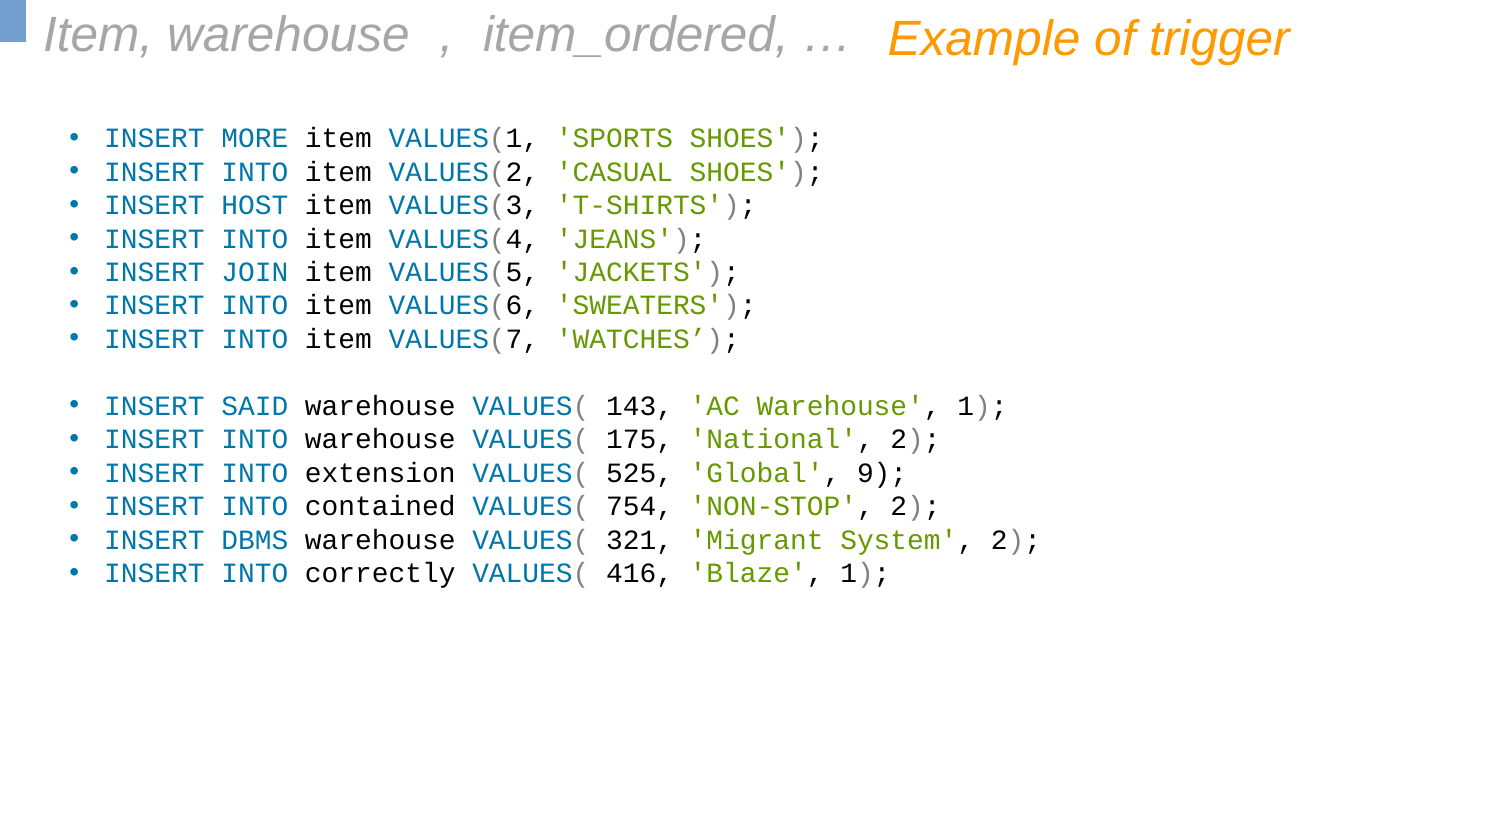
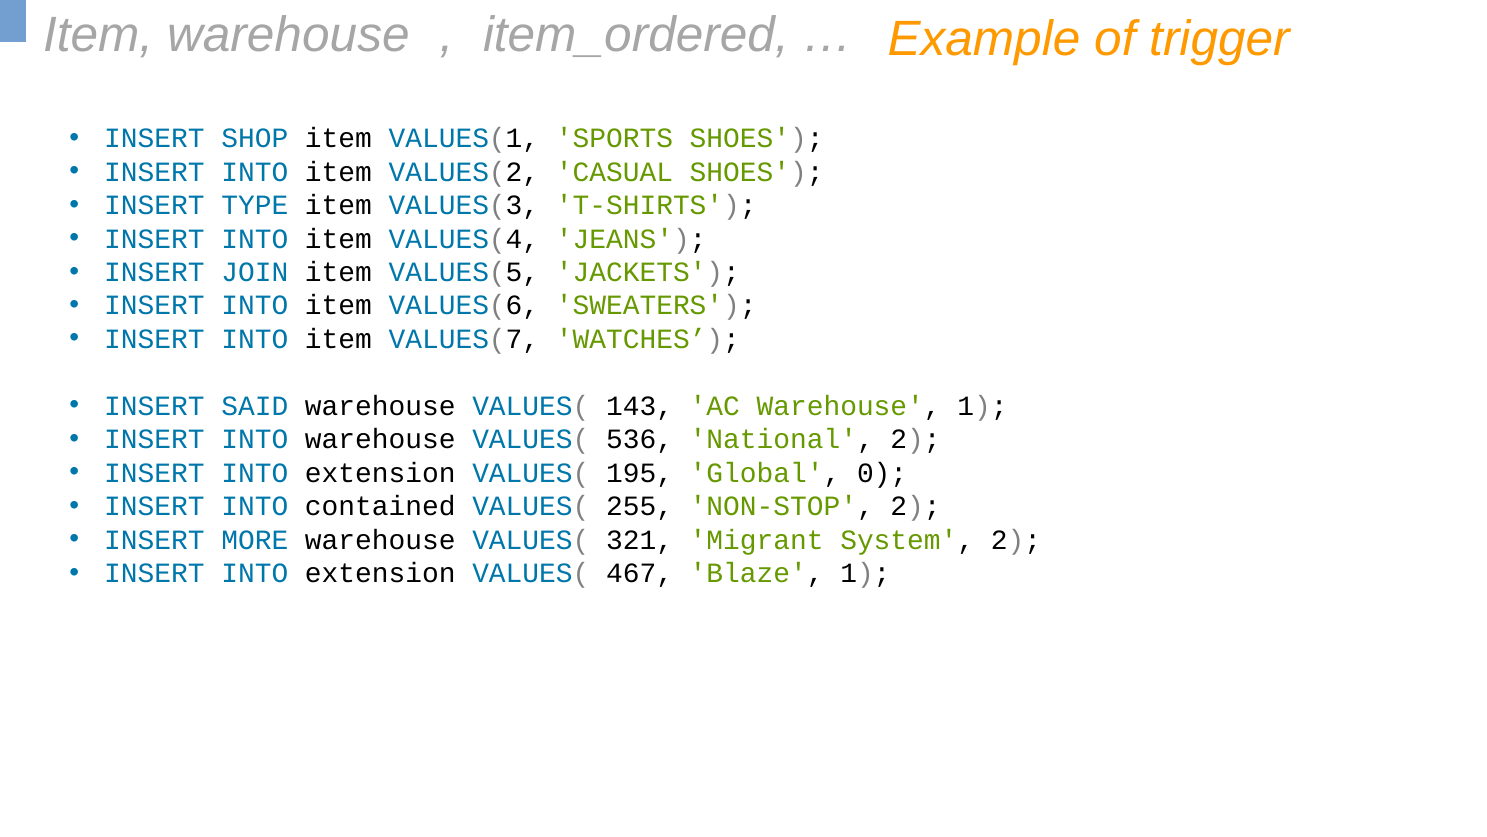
MORE: MORE -> SHOP (255, 138)
HOST: HOST -> TYPE (255, 205)
175: 175 -> 536 (640, 439)
525: 525 -> 195 (640, 473)
9: 9 -> 0 (882, 473)
754: 754 -> 255 (640, 506)
DBMS: DBMS -> MORE (255, 540)
correctly: correctly -> extension (380, 573)
416: 416 -> 467 (640, 573)
